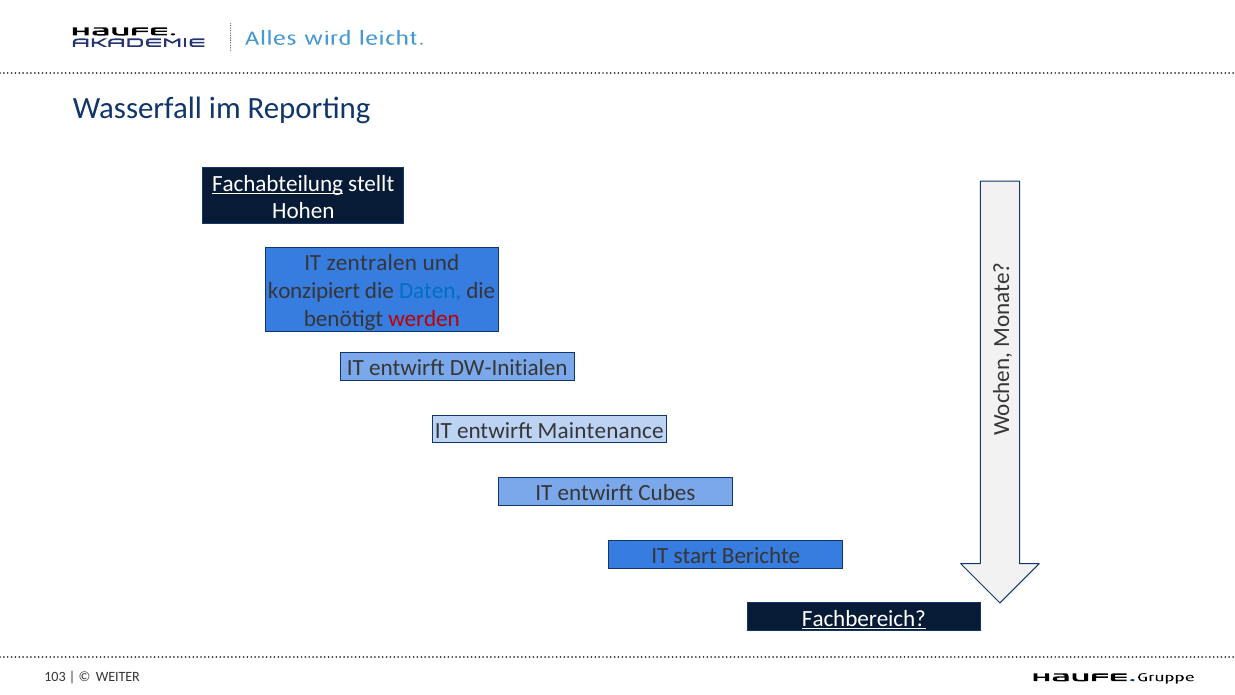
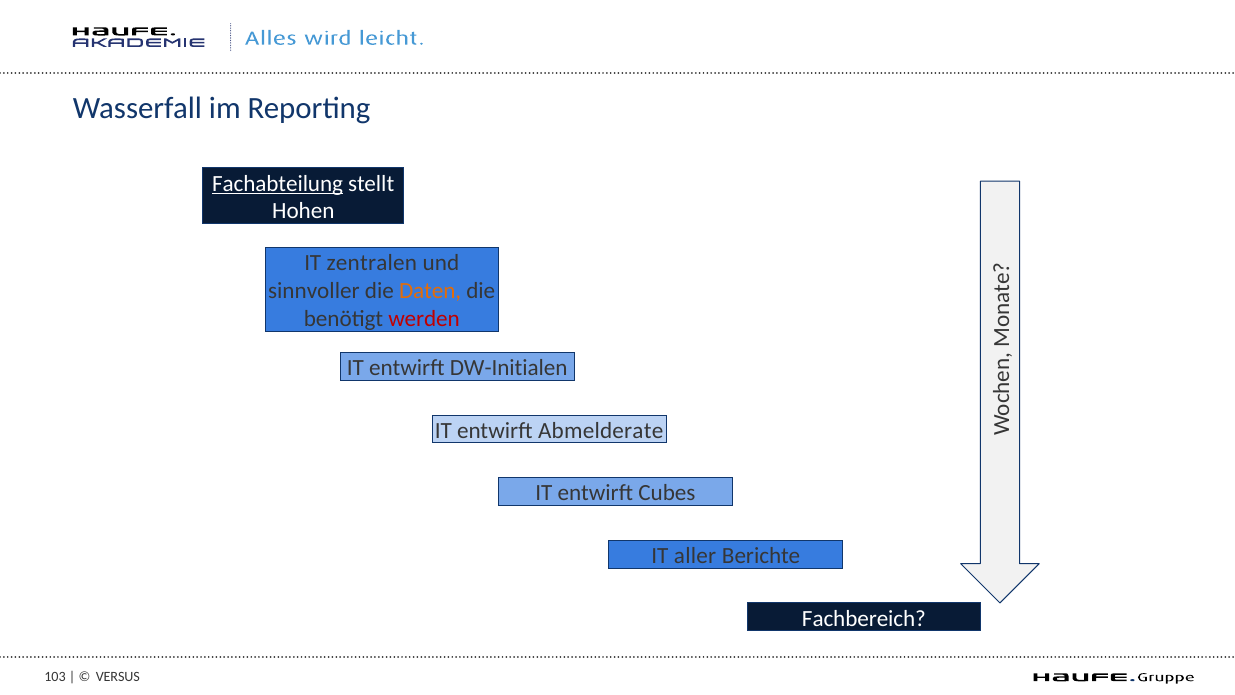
konzipiert: konzipiert -> sinnvoller (314, 291)
Daten colour: blue -> orange (430, 291)
Maintenance: Maintenance -> Abmelderate (601, 430)
start: start -> aller (695, 556)
Fachbereich underline: present -> none (864, 618)
WEITER: WEITER -> VERSUS (118, 677)
